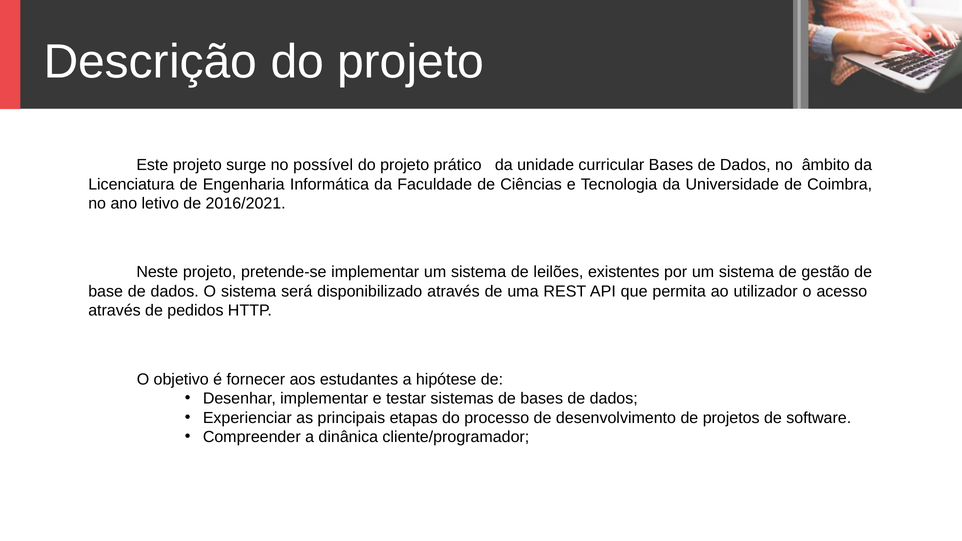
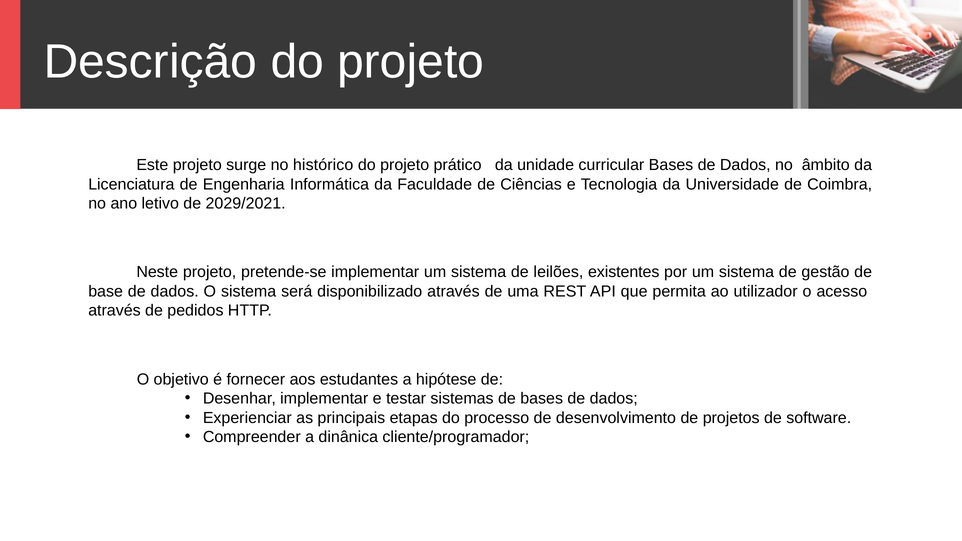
possível: possível -> histórico (323, 165)
2016/2021: 2016/2021 -> 2029/2021 (246, 204)
